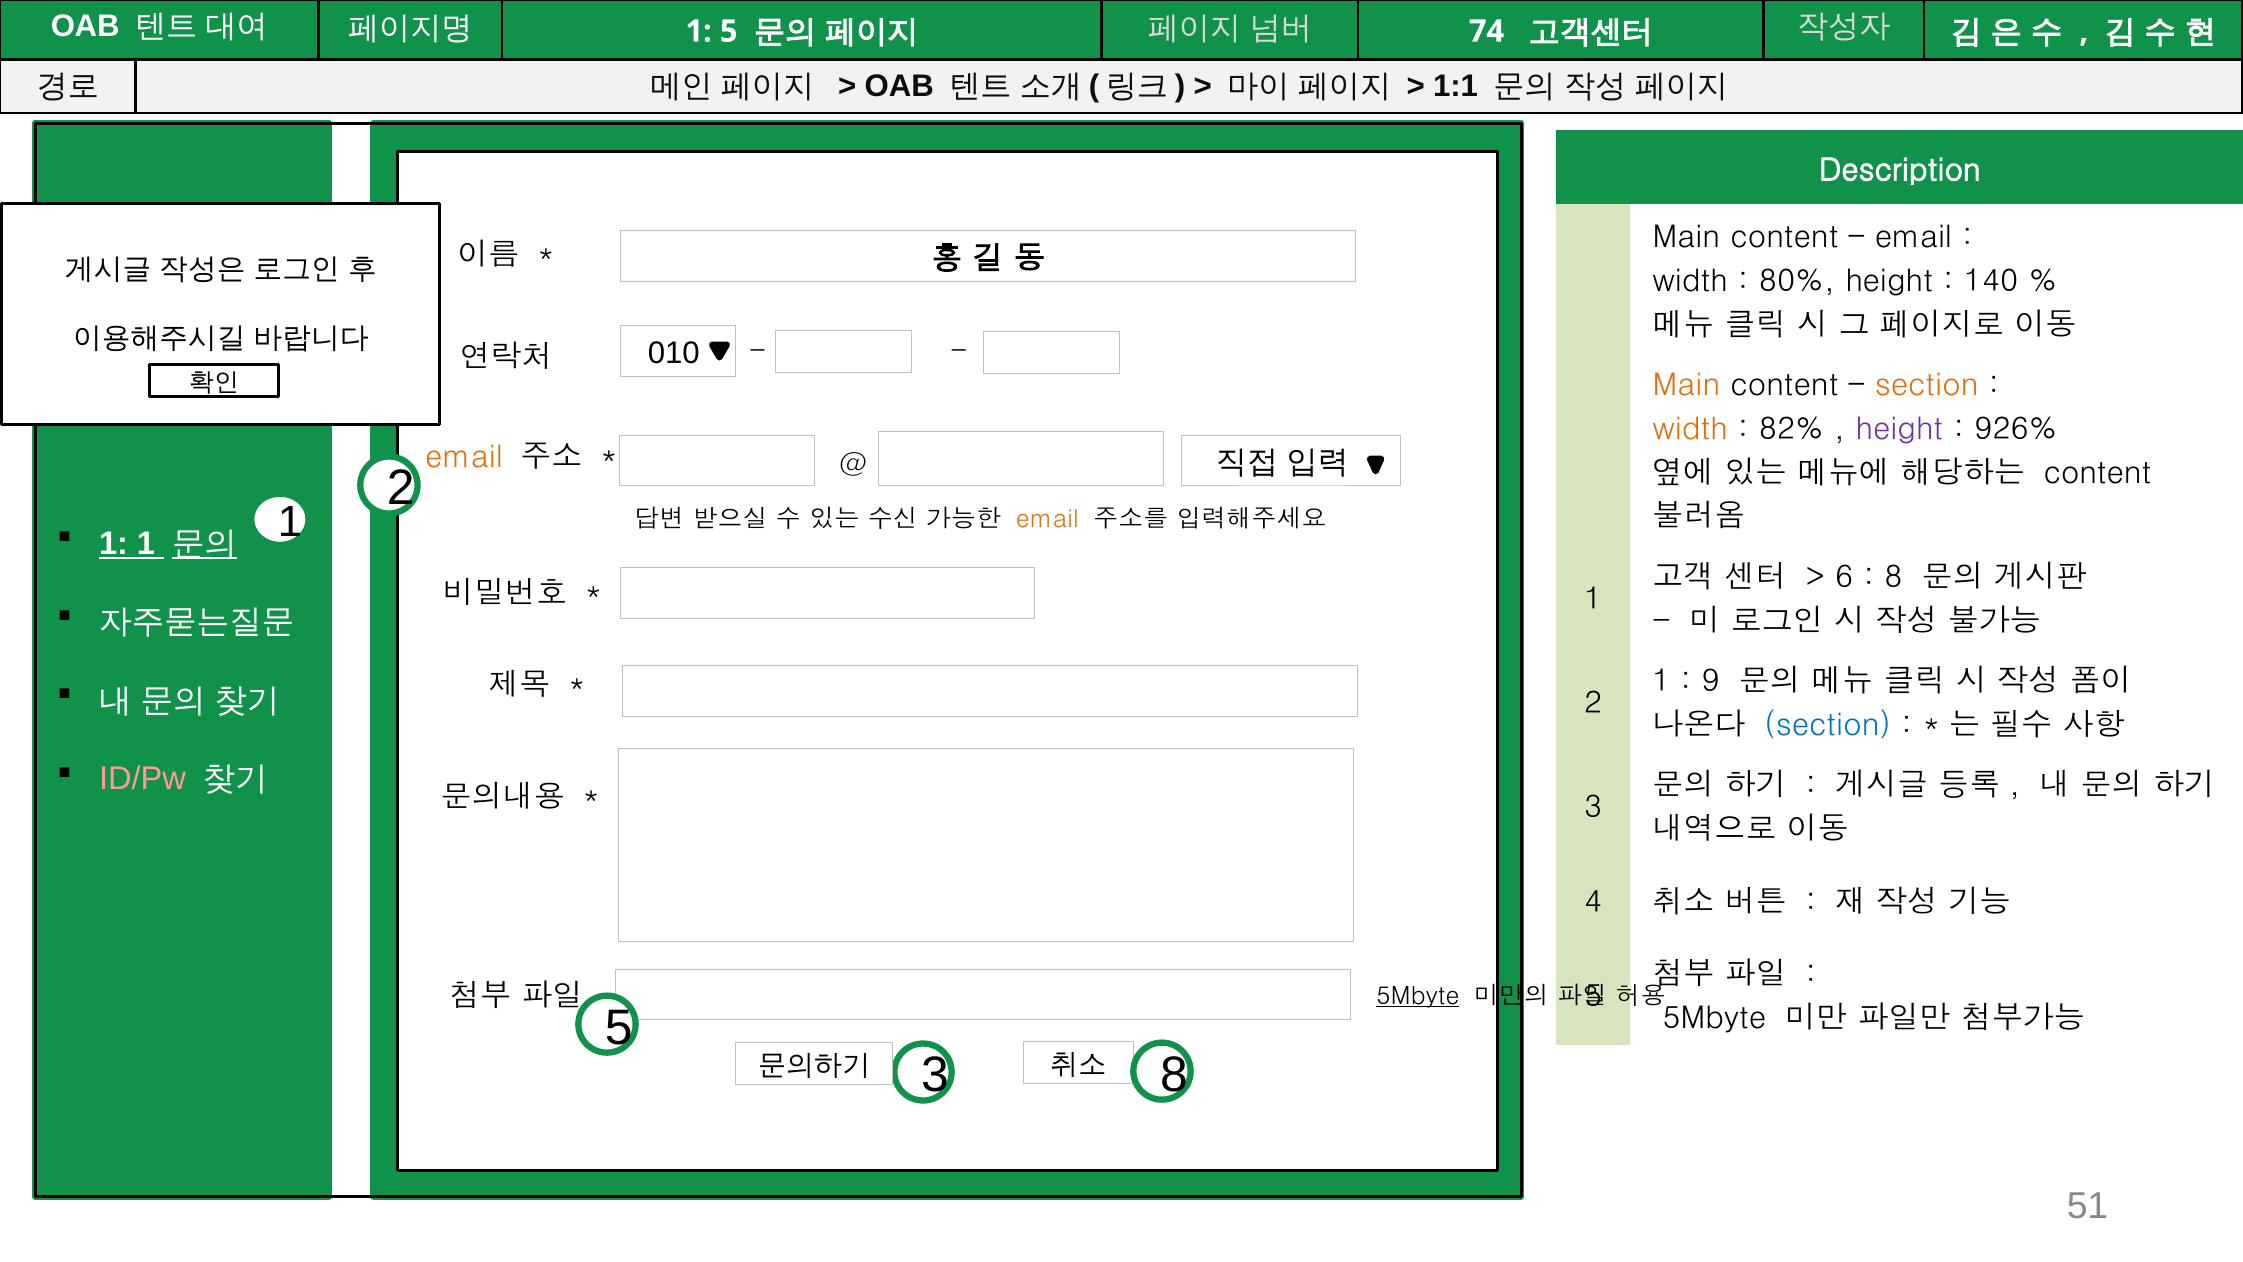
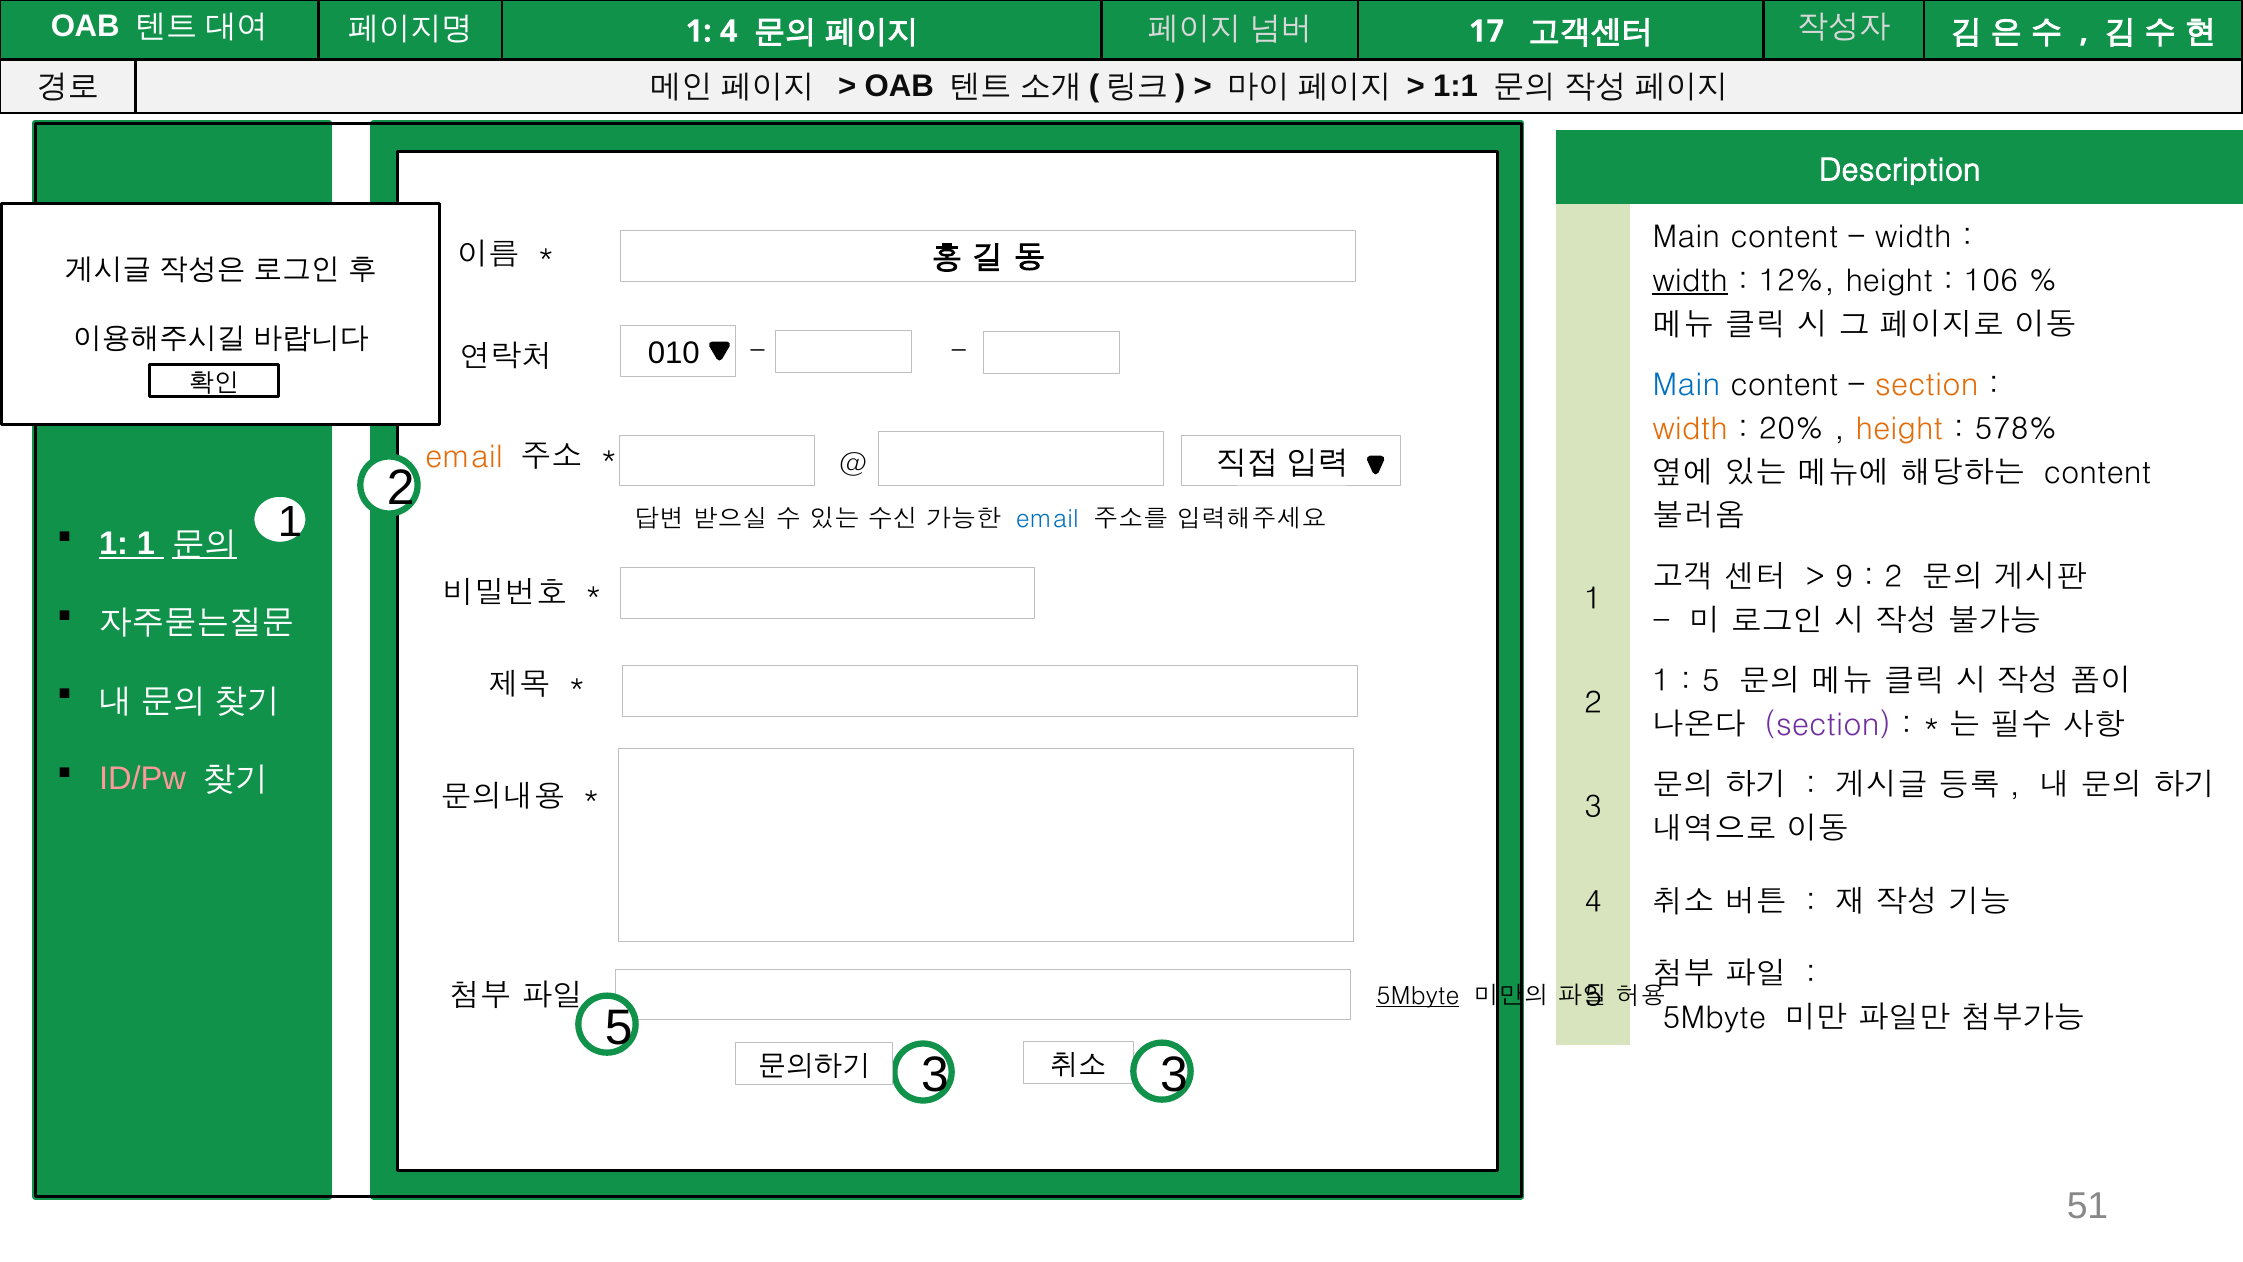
1 5: 5 -> 4 (729, 31)
74: 74 -> 17 (1486, 31)
email: email -> width (1913, 237)
width underline: none -> present (1690, 281)
80%: 80% -> 12% (1797, 281)
140: 140 -> 106 (1991, 281)
Main colour: orange -> blue (1686, 385)
82%: 82% -> 20% (1791, 429)
height colour: purple -> orange (1899, 429)
926%: 926% -> 578% (2016, 429)
email colour: orange -> blue (1047, 520)
6: 6 -> 9 (1844, 577)
8: 8 -> 2 (1894, 577)
9: 9 -> 5 (1711, 681)
section colour: blue -> purple (1828, 725)
8: 8 -> 3 (1174, 1074)
